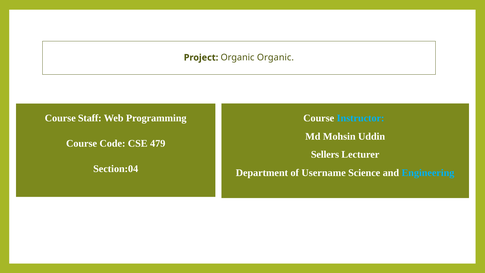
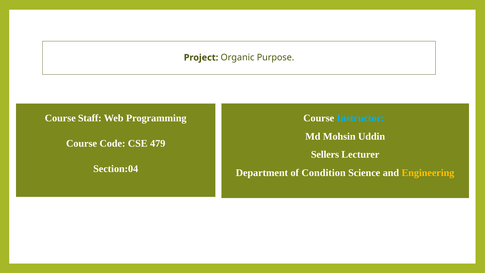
Organic Organic: Organic -> Purpose (275, 58)
Username: Username -> Condition (324, 173)
Engineering colour: light blue -> yellow (428, 173)
